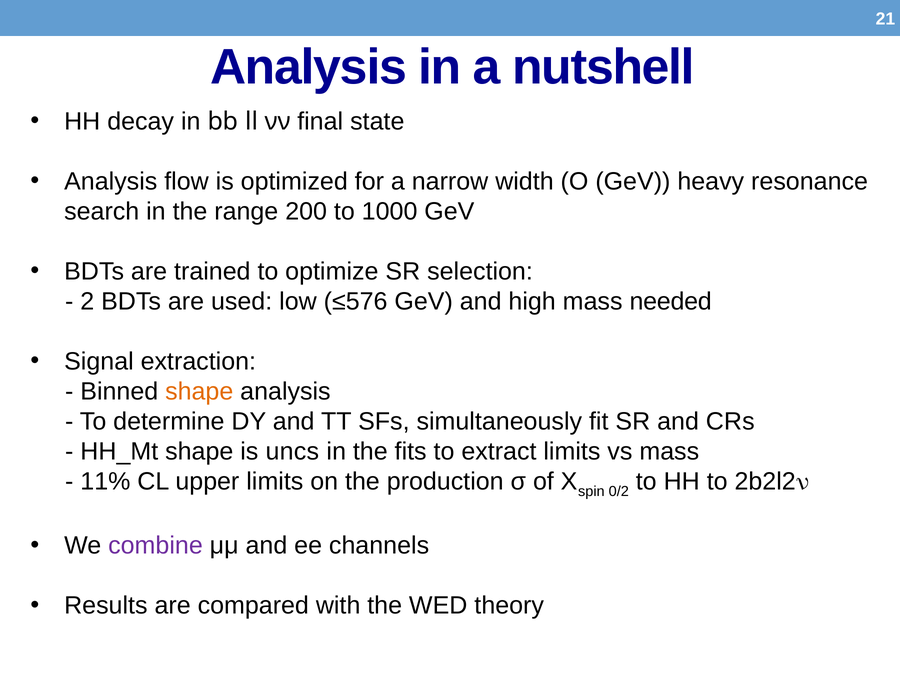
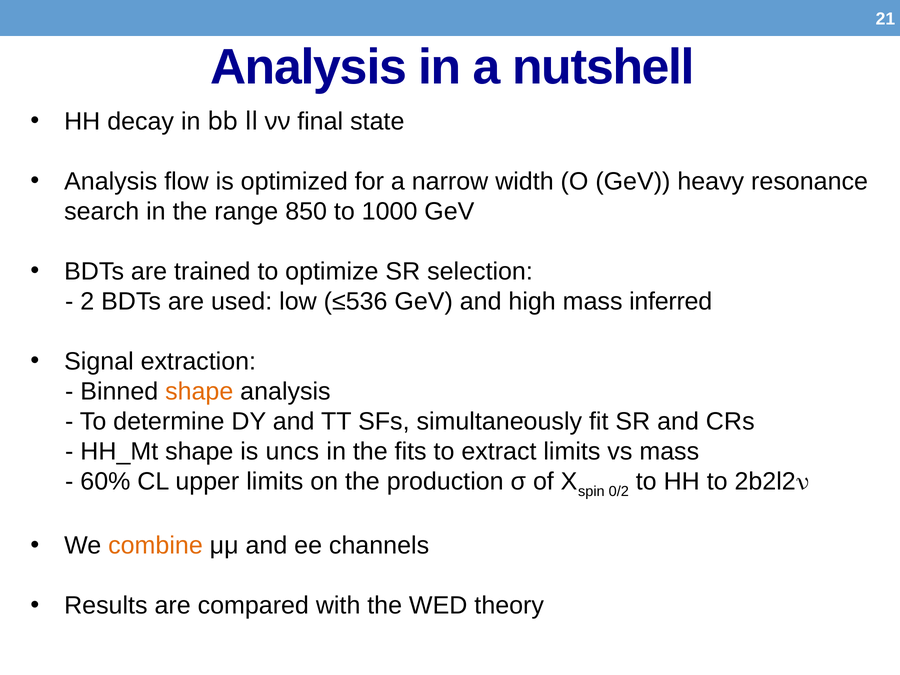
200: 200 -> 850 (306, 211)
≤576: ≤576 -> ≤536 (356, 302)
needed: needed -> inferred (671, 302)
11%: 11% -> 60% (105, 482)
combine colour: purple -> orange (155, 546)
